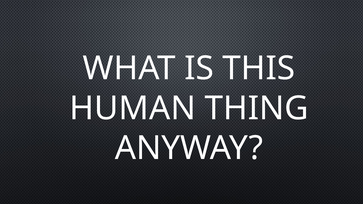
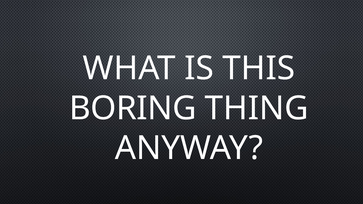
HUMAN: HUMAN -> BORING (133, 108)
